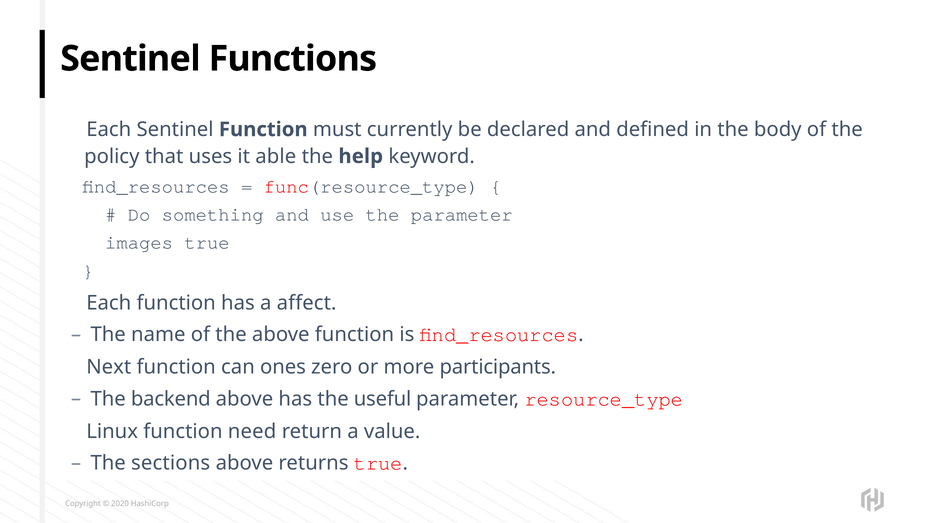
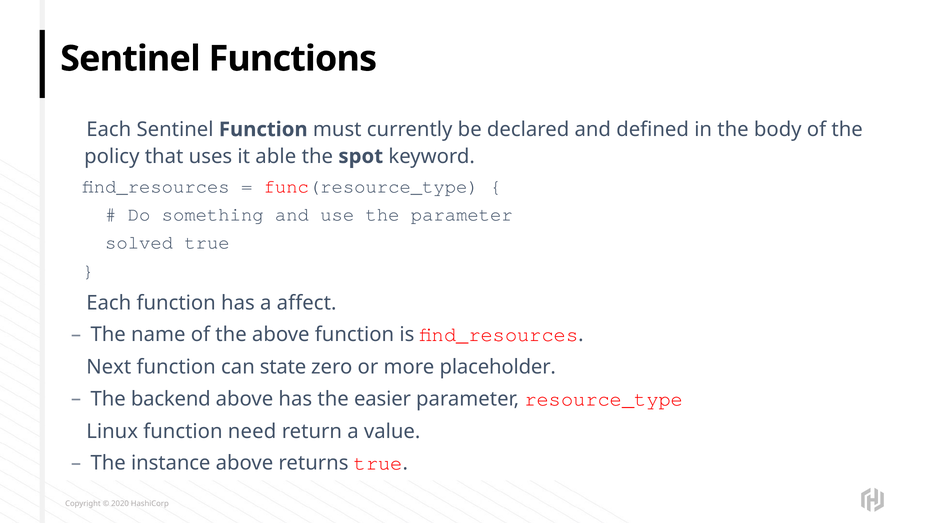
help: help -> spot (361, 156)
images: images -> solved (139, 242)
ones: ones -> state (283, 367)
participants: participants -> placeholder (498, 367)
useful: useful -> easier (383, 399)
sections: sections -> instance (171, 463)
